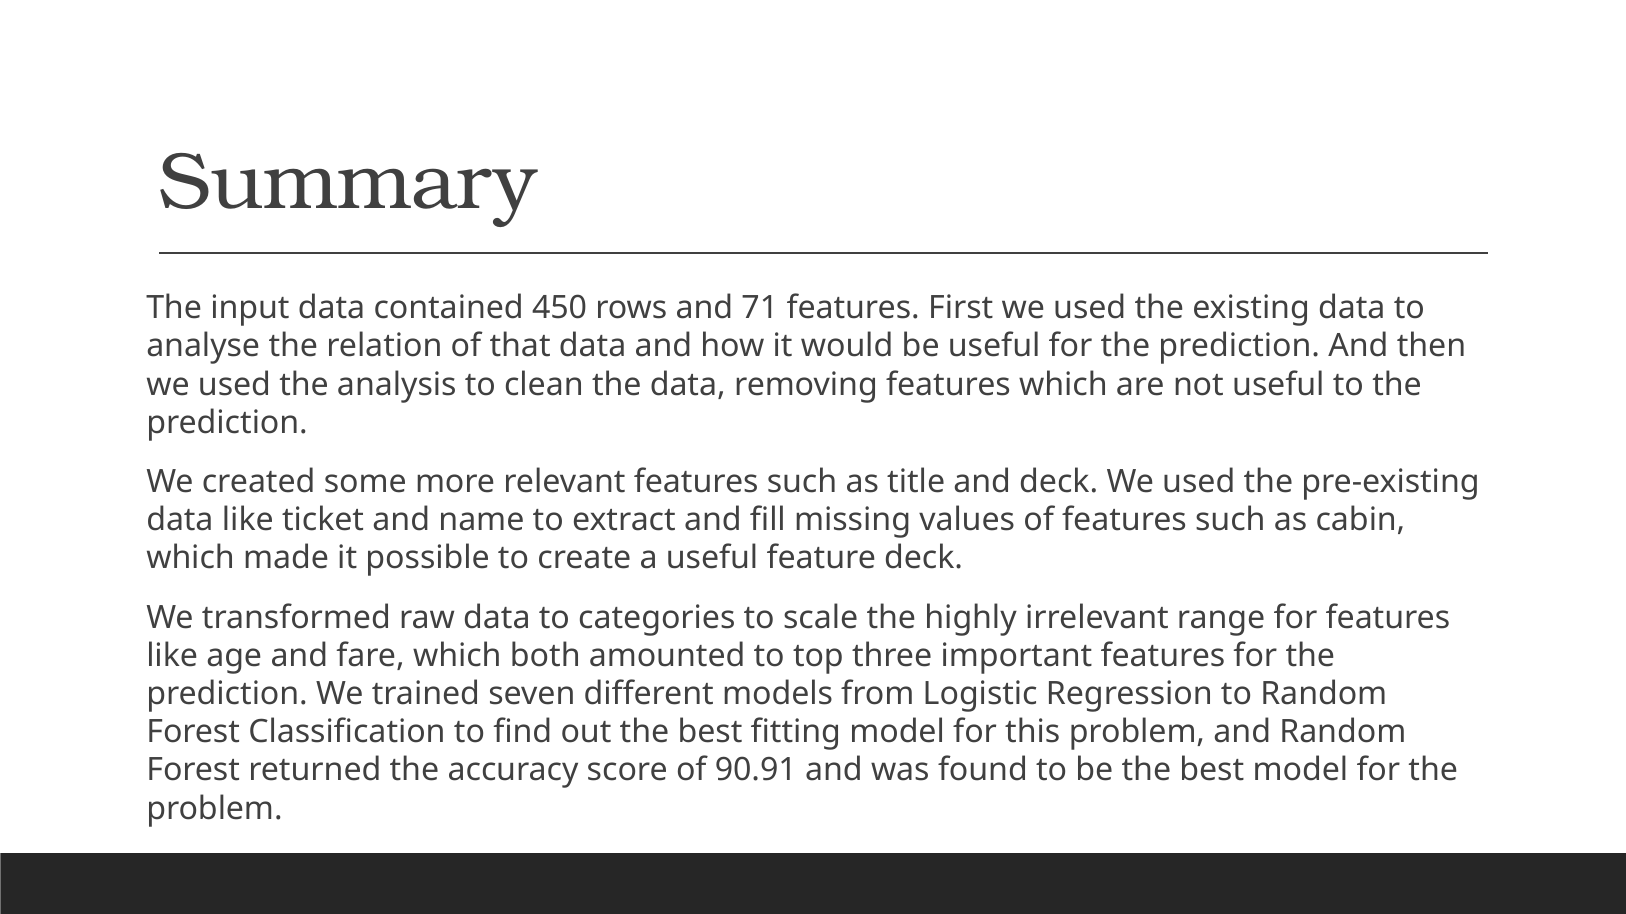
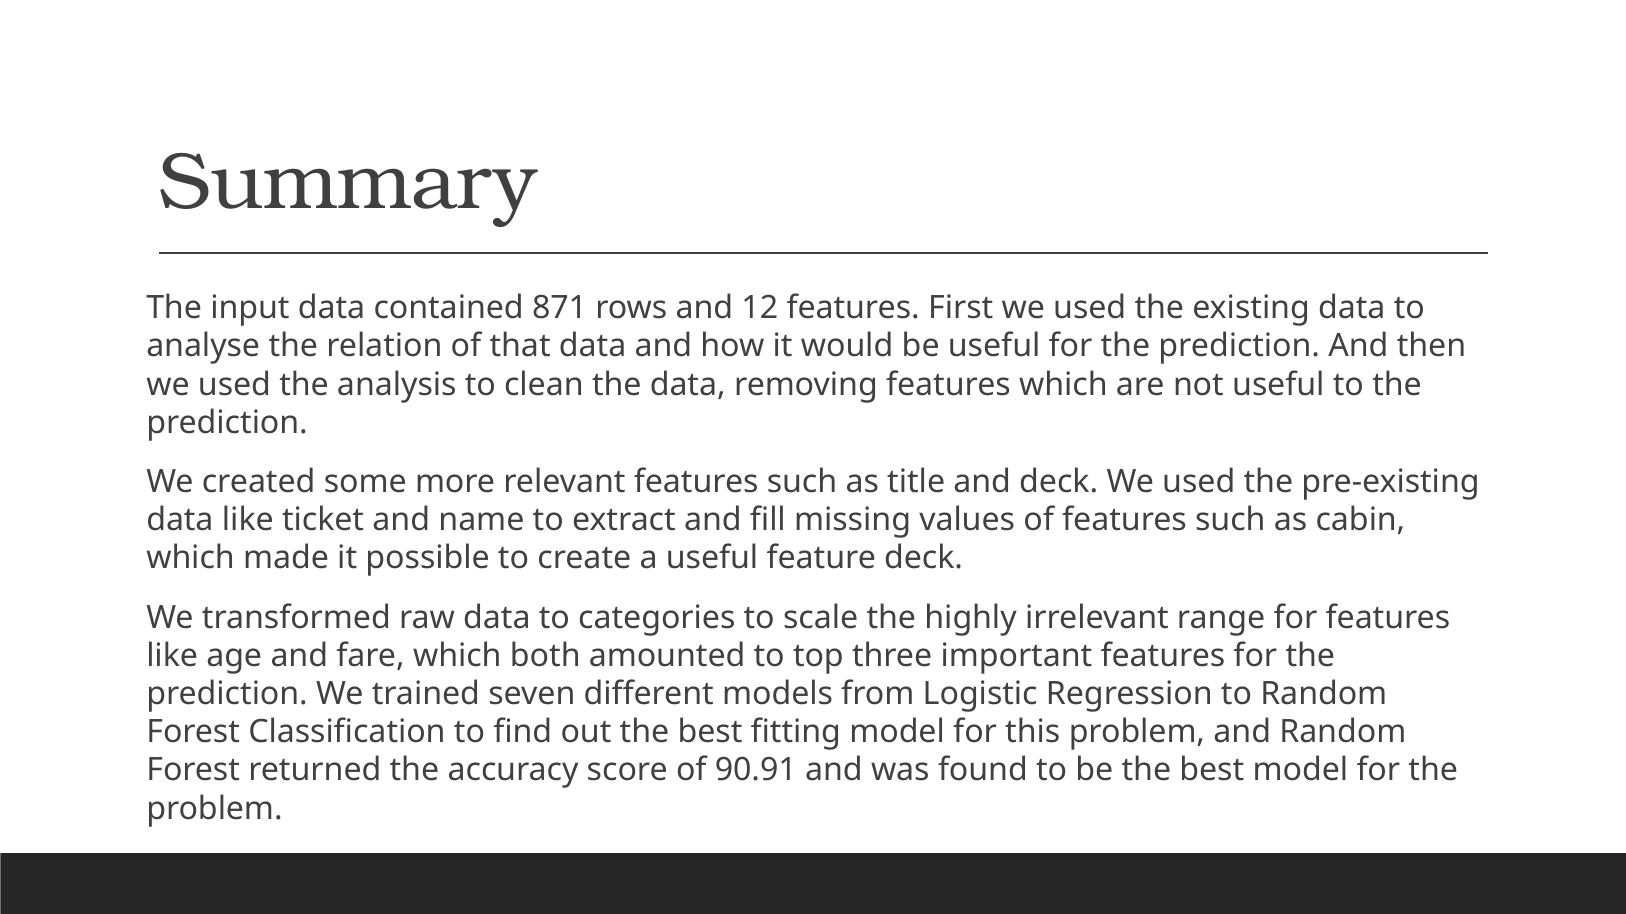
450: 450 -> 871 (560, 308)
71: 71 -> 12 (760, 308)
